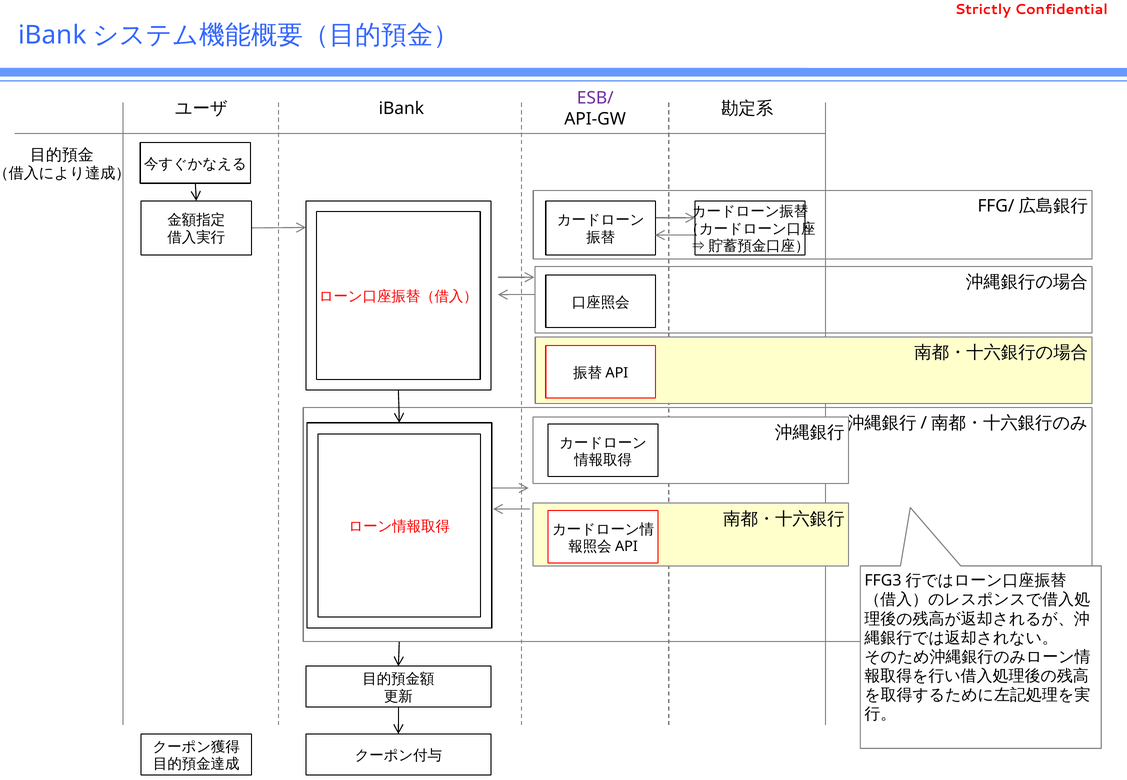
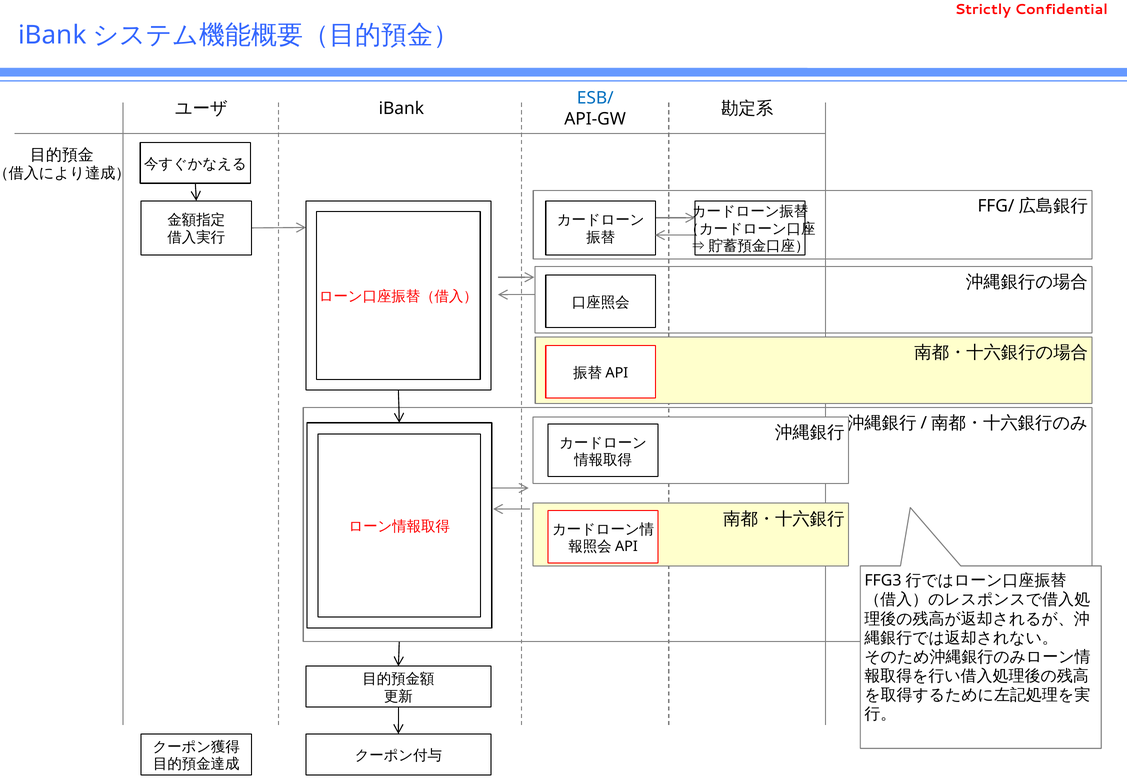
ESB/ colour: purple -> blue (595, 98)
